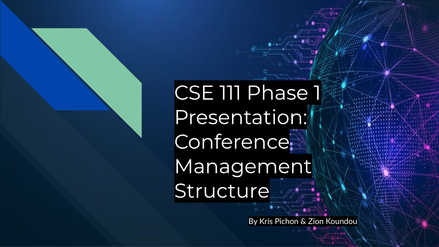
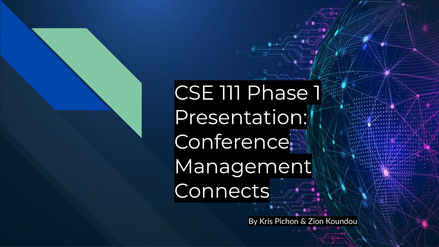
Structure: Structure -> Connects (222, 191)
